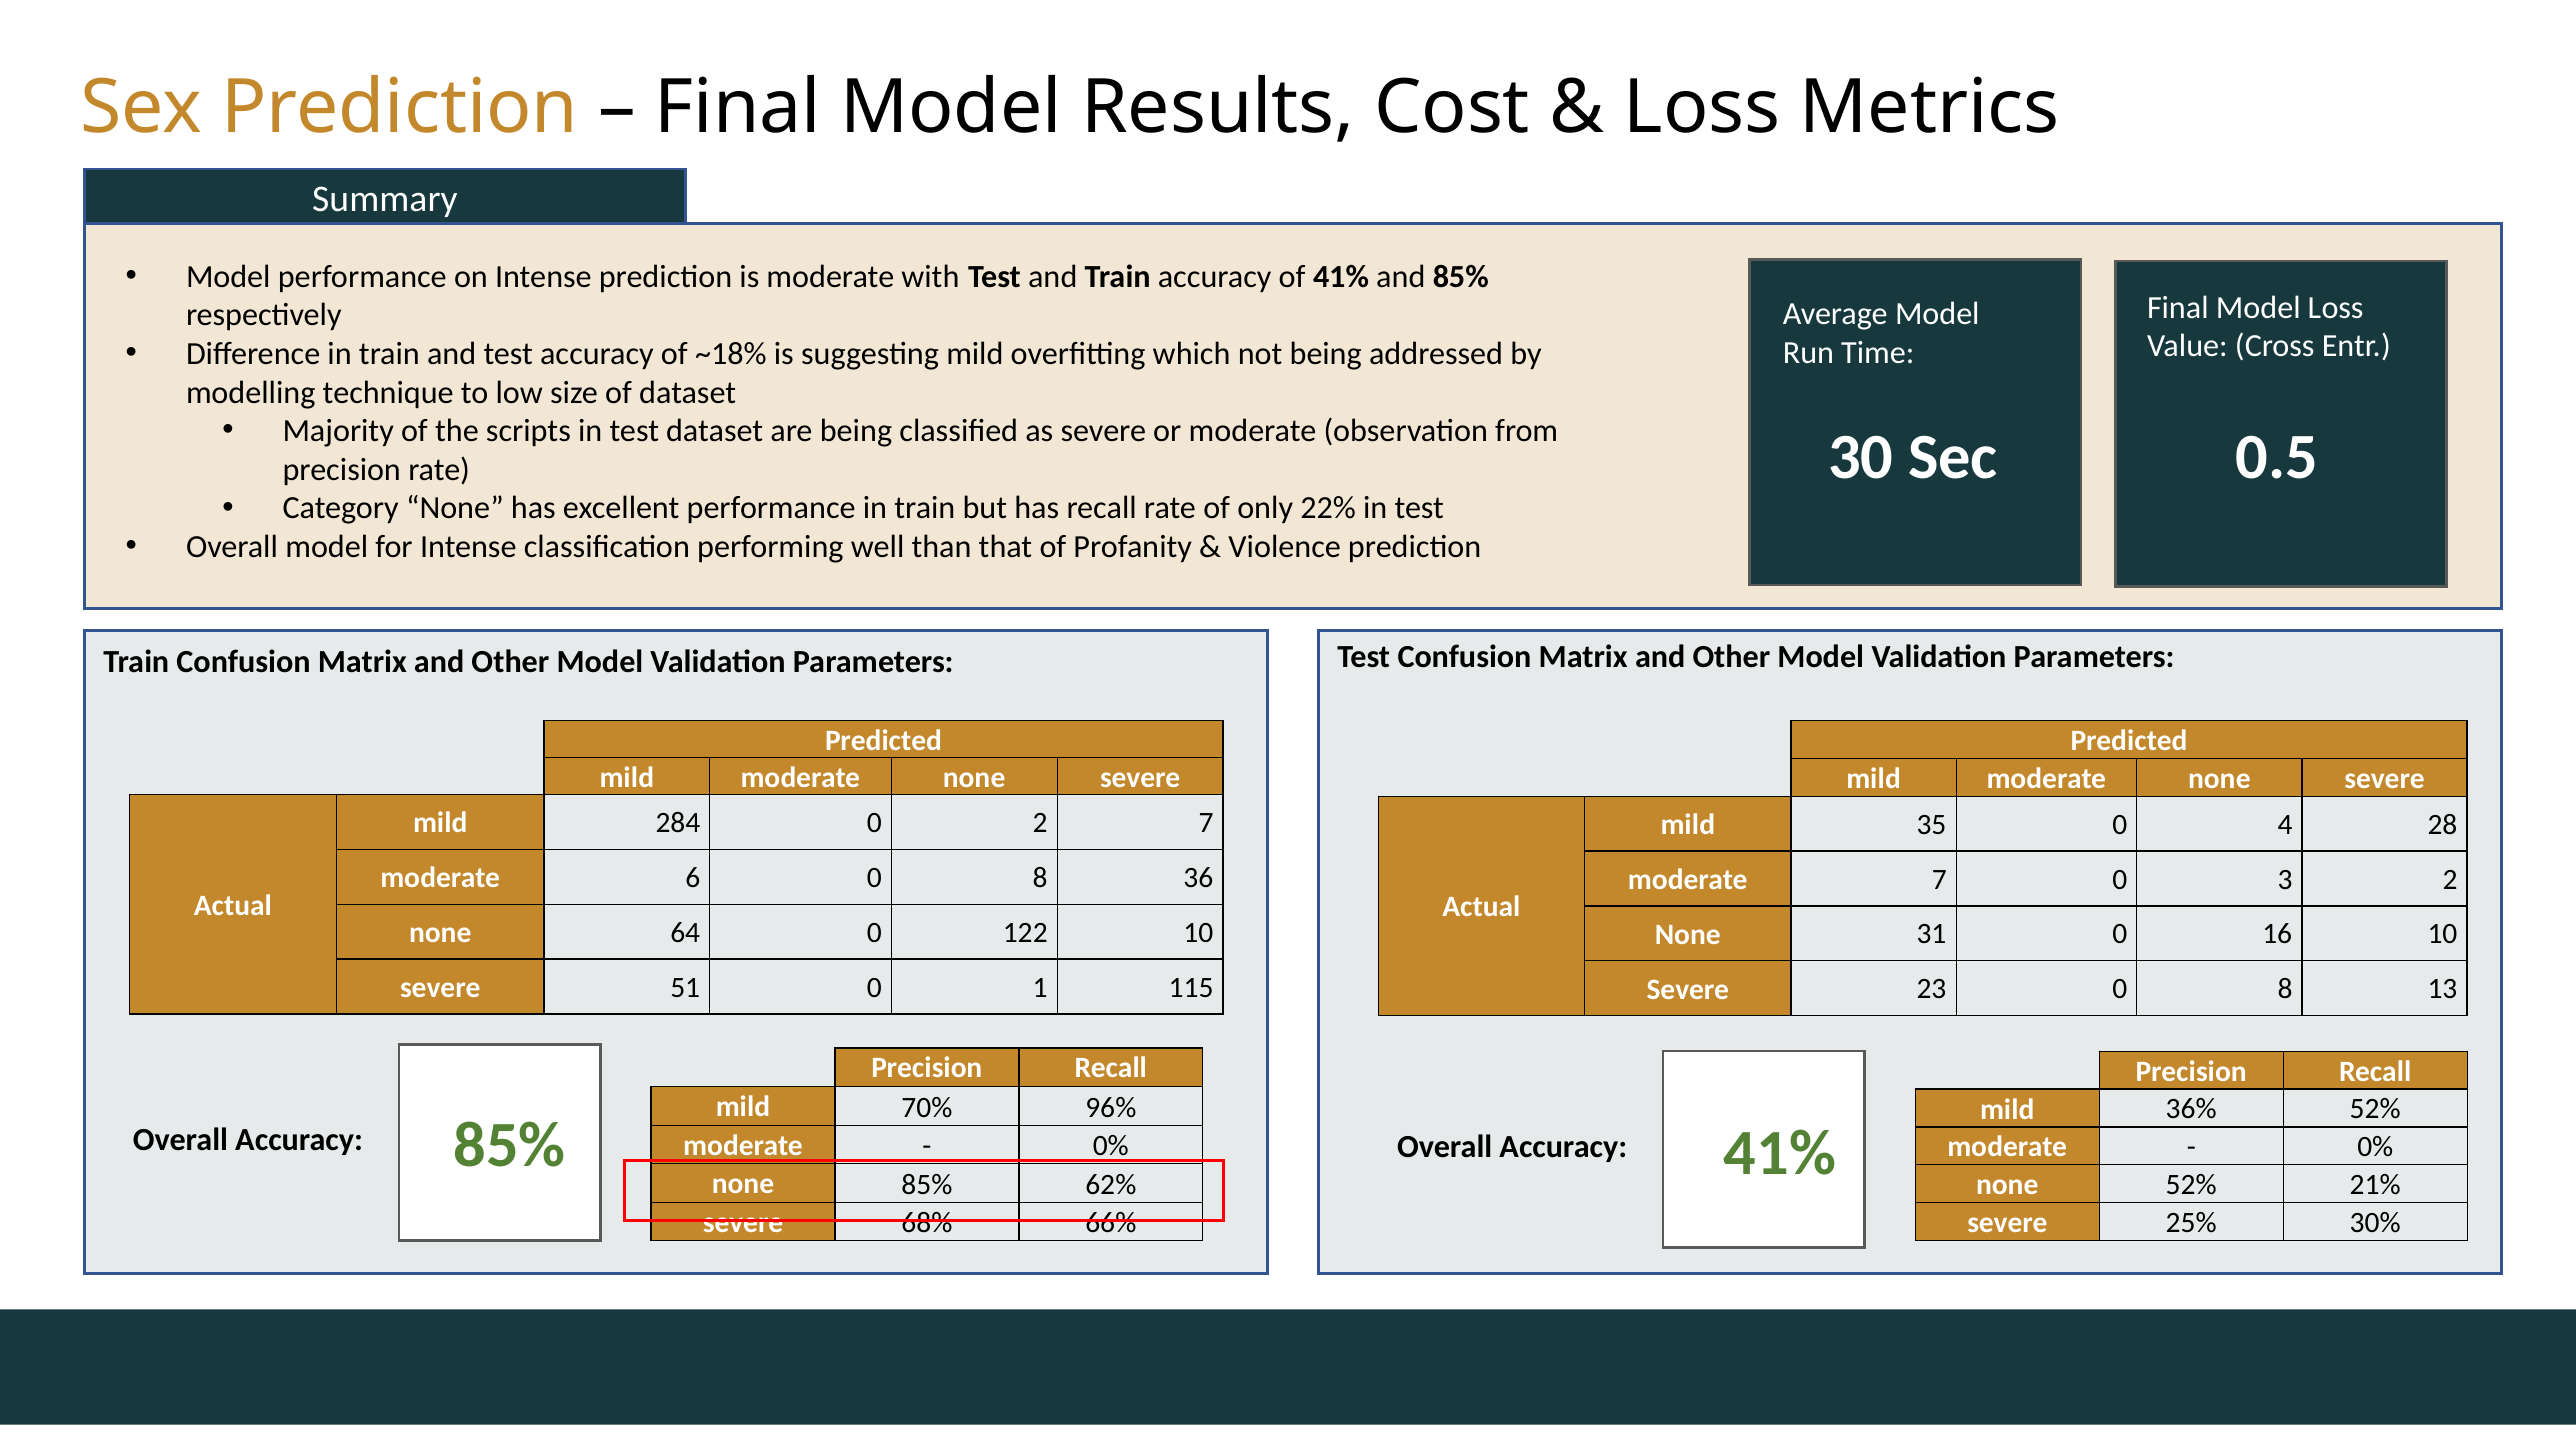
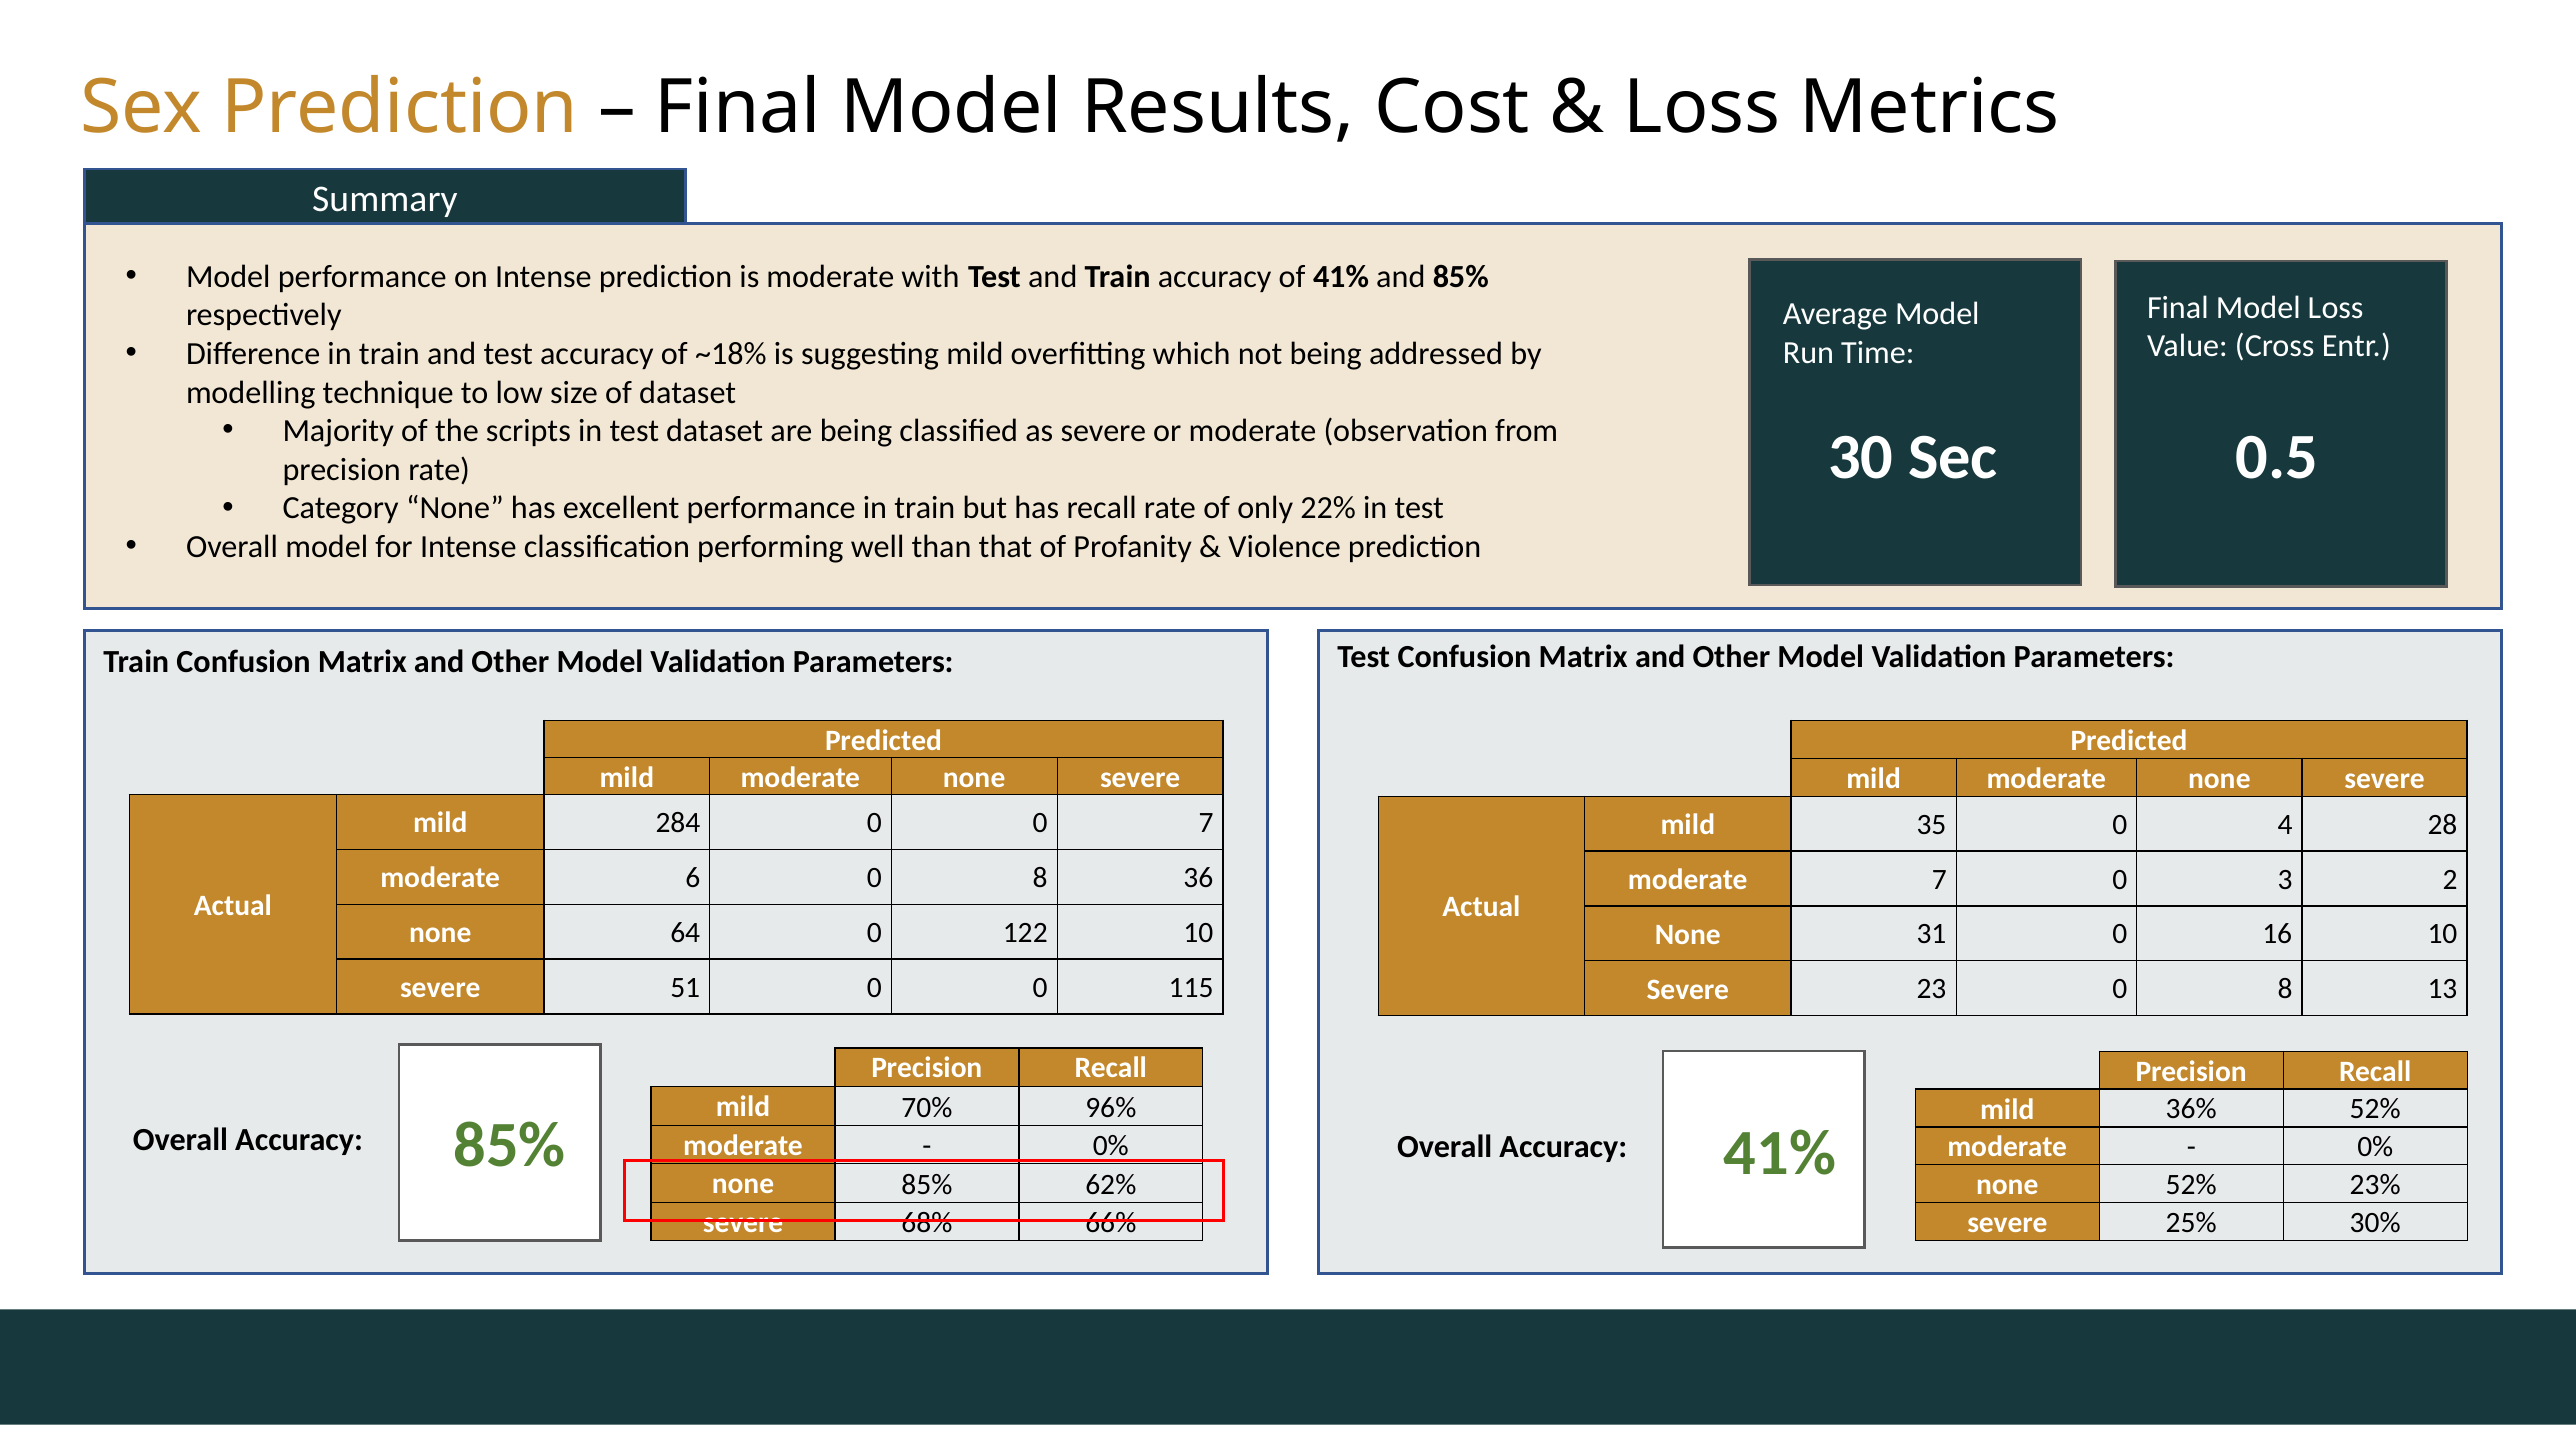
284 0 2: 2 -> 0 (1040, 823)
51 0 1: 1 -> 0 (1040, 987)
21%: 21% -> 23% (2375, 1185)
